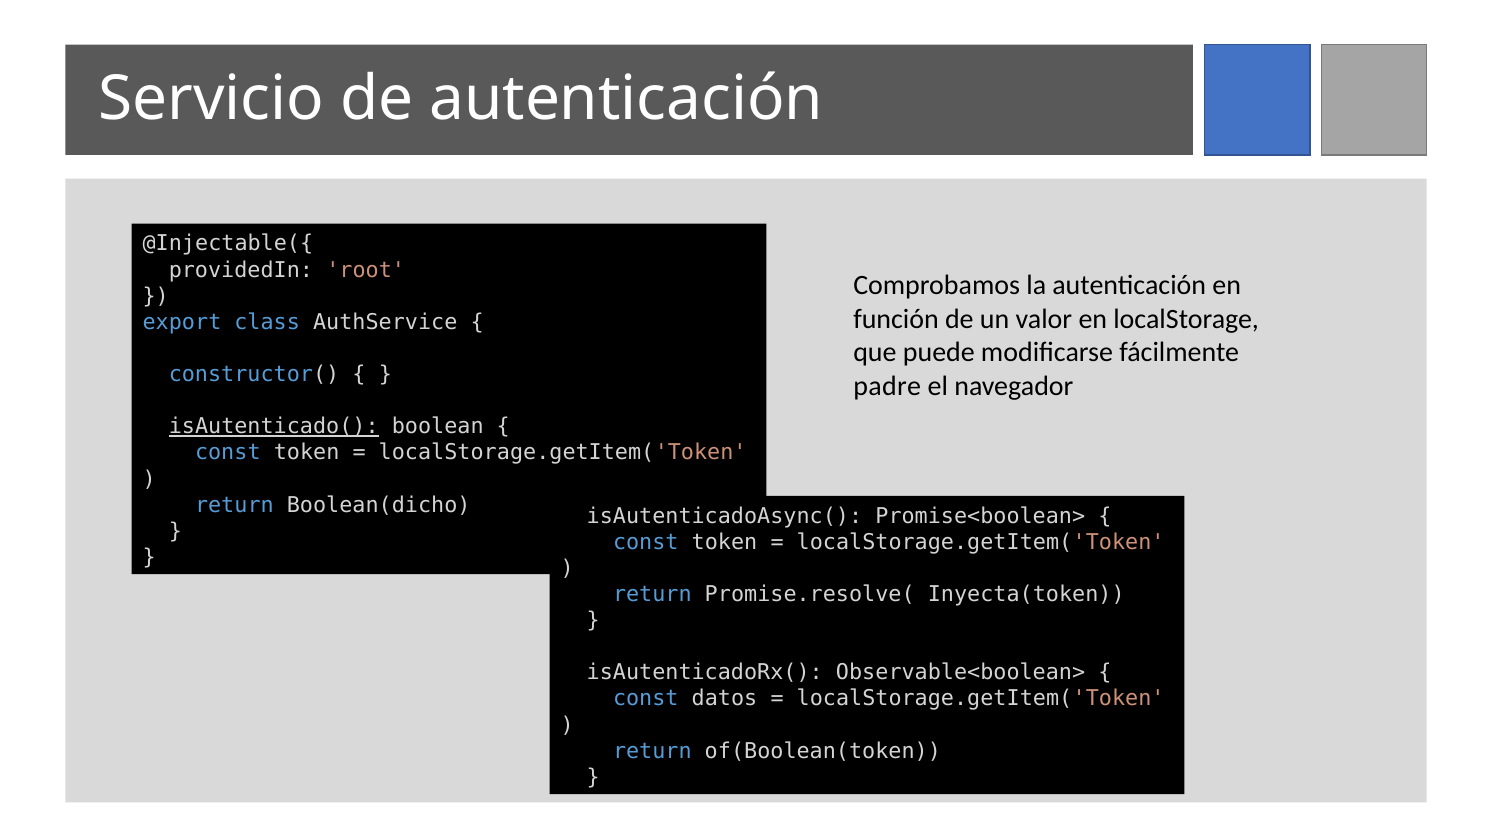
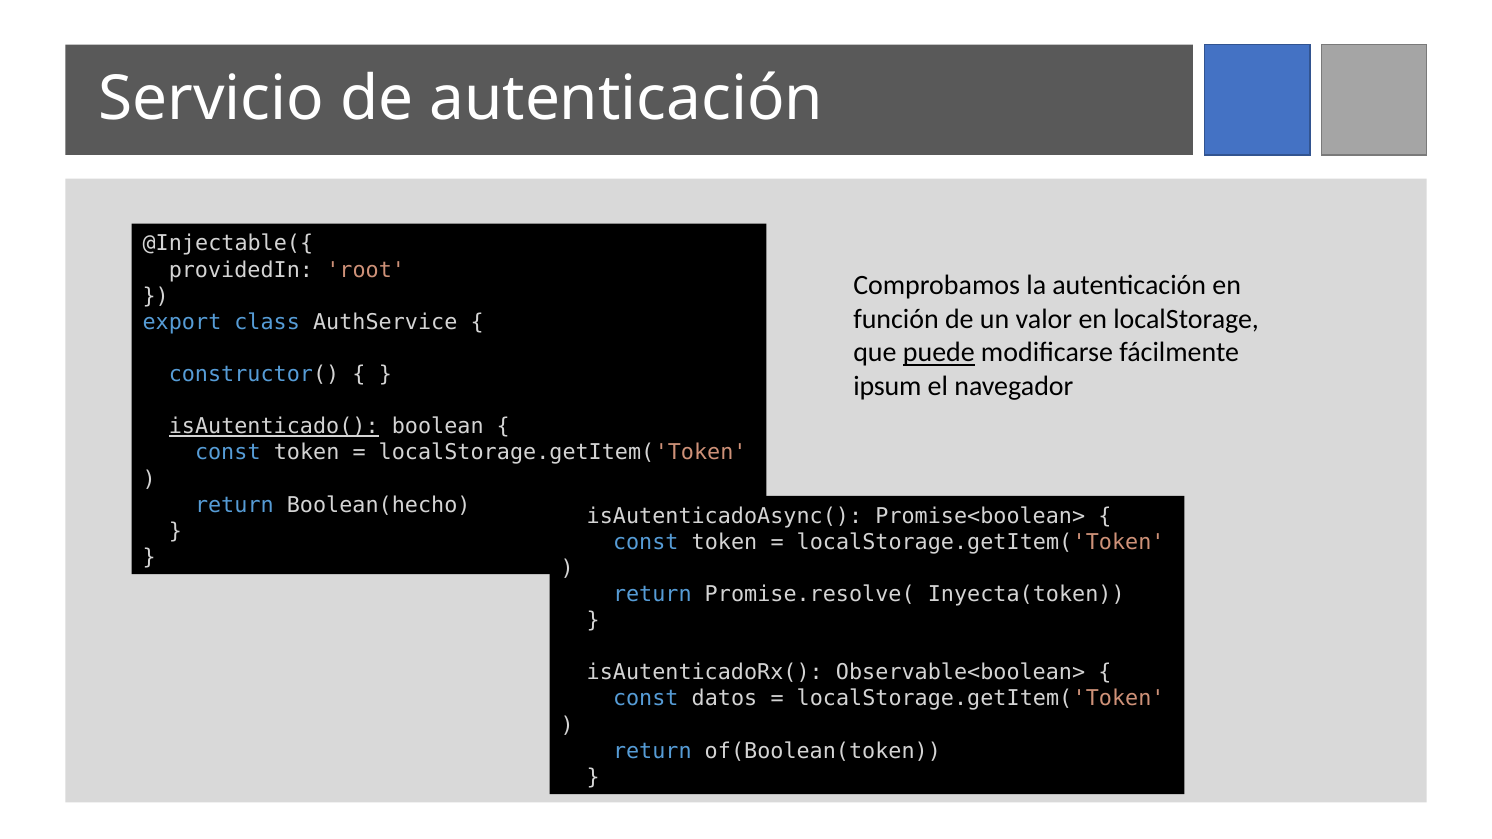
puede underline: none -> present (939, 353)
padre: padre -> ipsum (887, 386)
Boolean(dicho: Boolean(dicho -> Boolean(hecho (379, 505)
